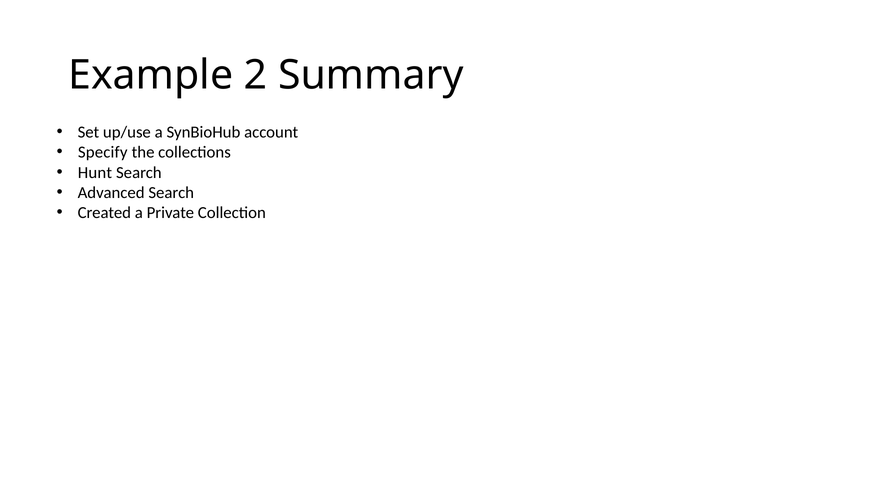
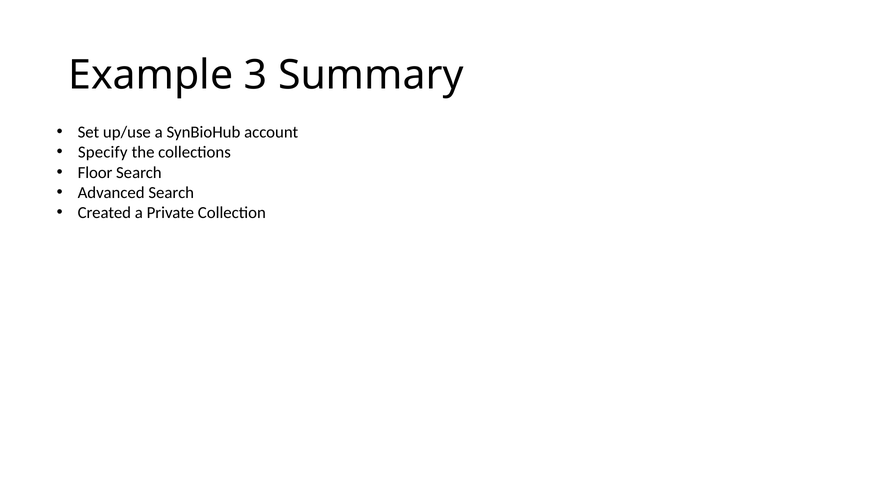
2: 2 -> 3 (256, 75)
Hunt: Hunt -> Floor (95, 172)
